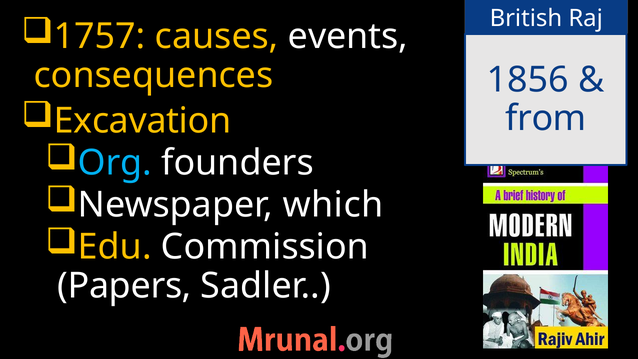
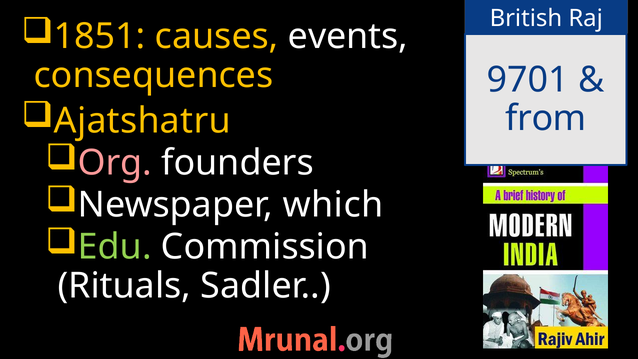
1757: 1757 -> 1851 (100, 37)
1856: 1856 -> 9701 (528, 80)
Excavation: Excavation -> Ajatshatru (142, 121)
Org colour: light blue -> pink (115, 163)
Edu colour: yellow -> light green (115, 247)
Papers: Papers -> Rituals (124, 286)
